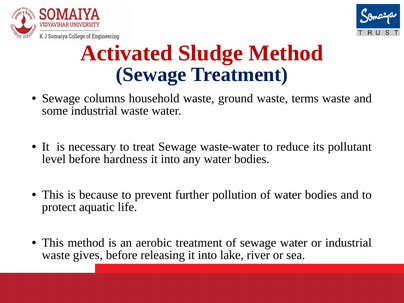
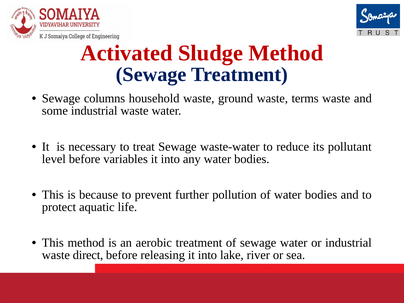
hardness: hardness -> variables (126, 159)
gives: gives -> direct (88, 255)
